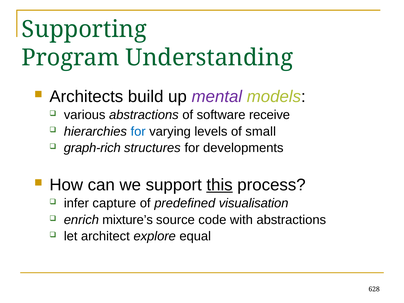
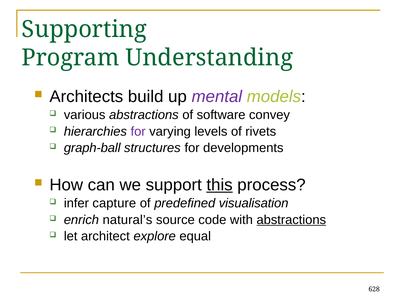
receive: receive -> convey (269, 115)
for colour: blue -> purple (138, 131)
small: small -> rivets (261, 131)
graph-rich: graph-rich -> graph-ball (92, 148)
mixture’s: mixture’s -> natural’s (127, 220)
abstractions underline: none -> present (291, 220)
